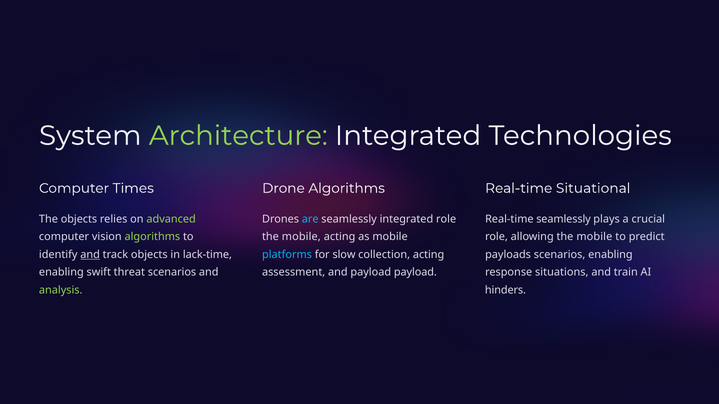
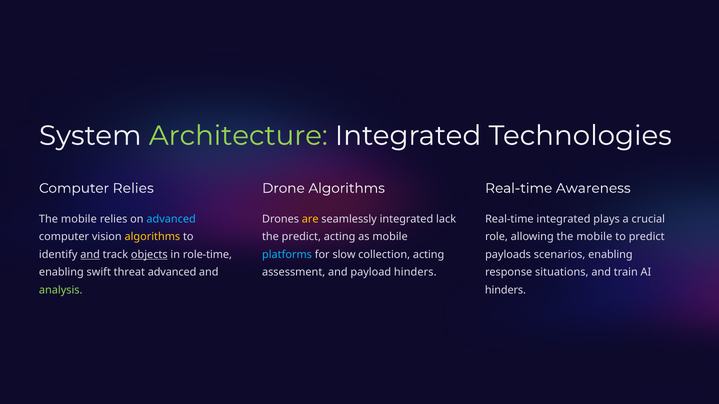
Computer Times: Times -> Relies (133, 188)
Situational: Situational -> Awareness (593, 188)
objects: objects -> mobile (79, 219)
advanced colour: light green -> light blue (171, 219)
are colour: light blue -> yellow (310, 219)
integrated role: role -> lack (446, 219)
Real-time seamlessly: seamlessly -> integrated (563, 219)
algorithms colour: light green -> yellow (152, 237)
mobile: mobile -> predict (301, 237)
objects underline: none -> present (149, 255)
lack-time: lack-time -> role-time (207, 255)
threat scenarios: scenarios -> advanced (172, 272)
payload payload: payload -> hinders (415, 272)
